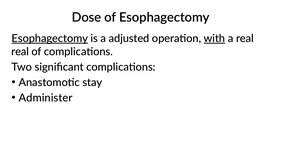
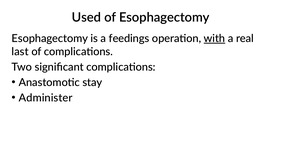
Dose: Dose -> Used (86, 17)
Esophagectomy underline: present -> none (50, 38)
adjusted: adjusted -> feedings (129, 38)
real: real -> last (20, 52)
